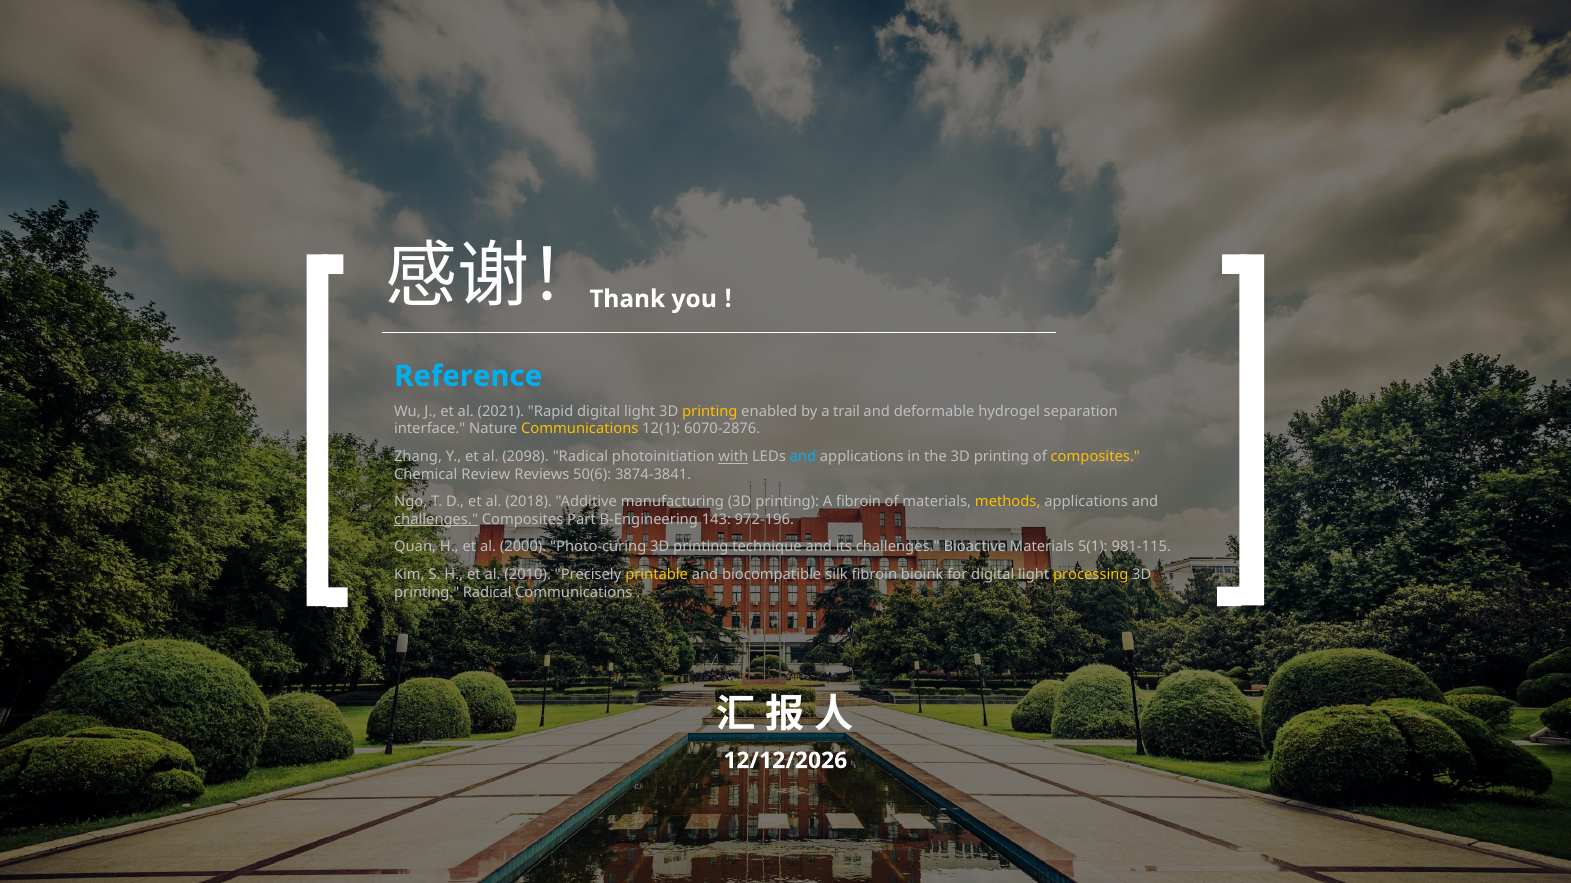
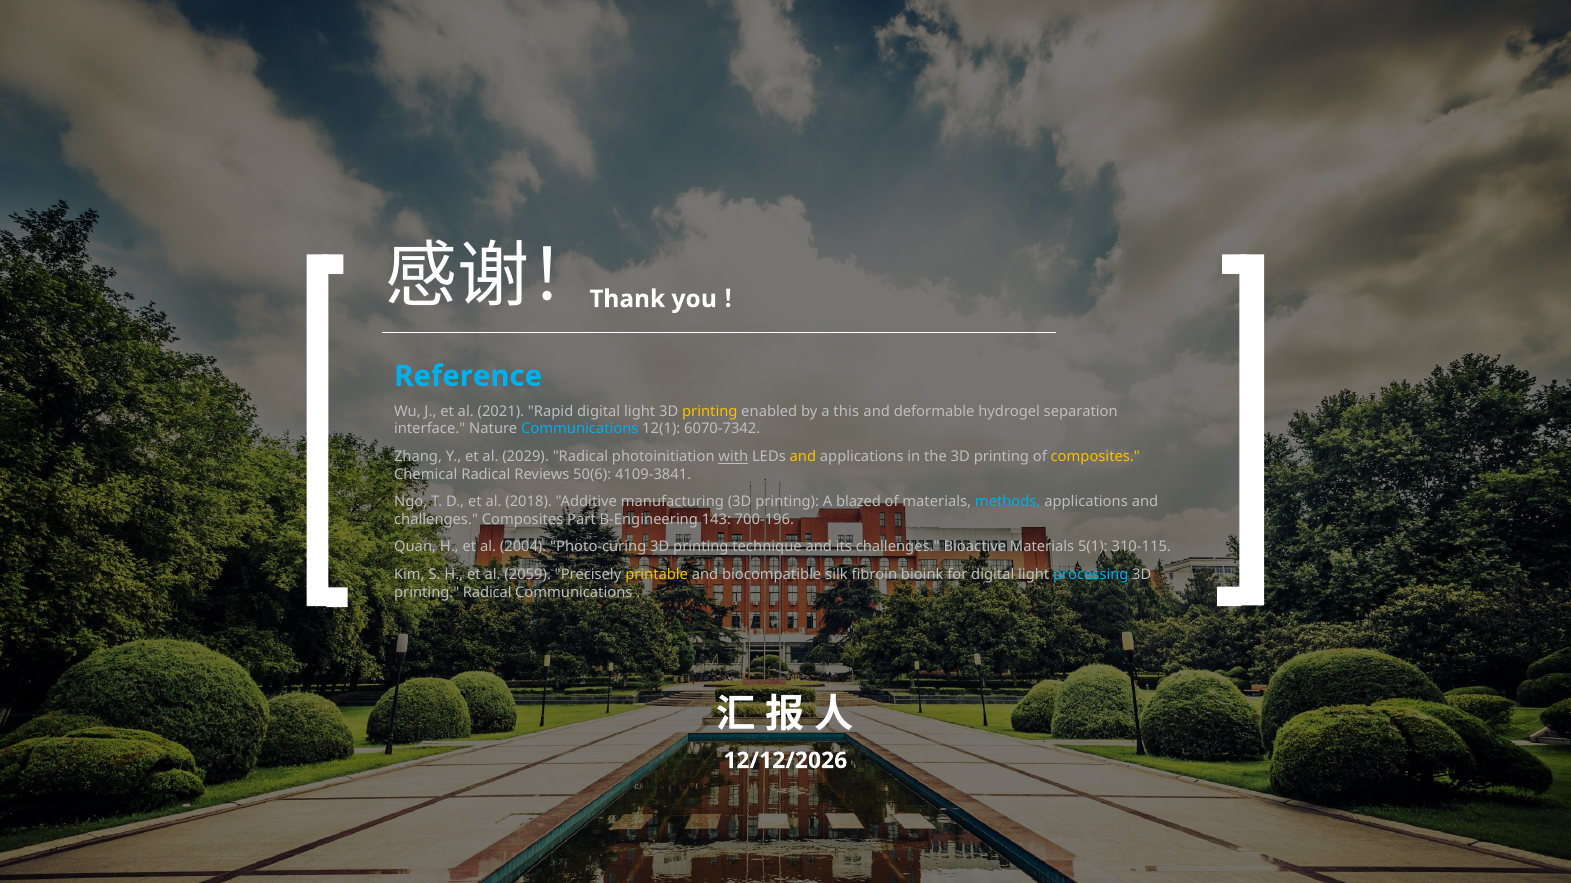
trail: trail -> this (846, 412)
Communications colour: yellow -> light blue (580, 429)
6070-2876: 6070-2876 -> 6070-7342 (722, 429)
2098: 2098 -> 2029 (526, 457)
and colour: light blue -> yellow (803, 457)
Chemical Review: Review -> Radical (486, 475)
3874-3841: 3874-3841 -> 4109-3841 (653, 475)
A fibroin: fibroin -> blazed (859, 502)
methods colour: yellow -> light blue (1008, 502)
challenges underline: present -> none (436, 520)
972-196: 972-196 -> 700-196 (764, 520)
2000: 2000 -> 2004 (523, 548)
981-115: 981-115 -> 310-115 (1141, 548)
2010: 2010 -> 2059 (528, 575)
processing colour: yellow -> light blue (1091, 575)
